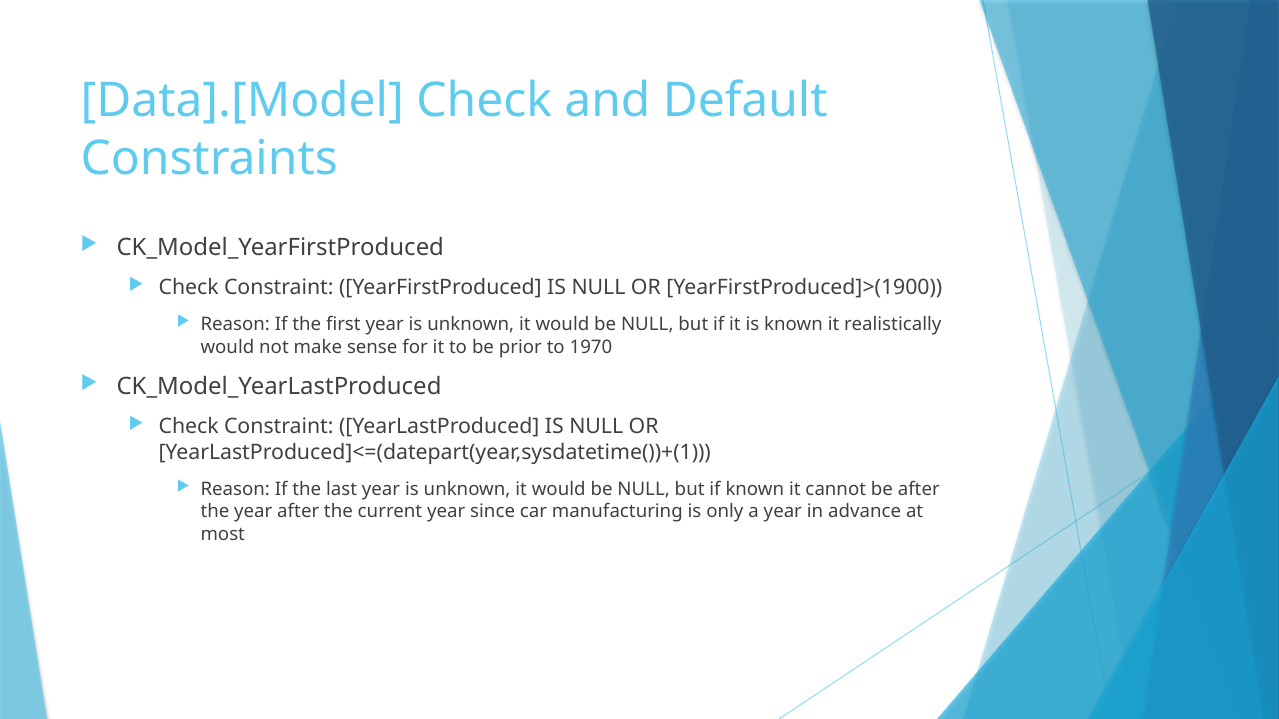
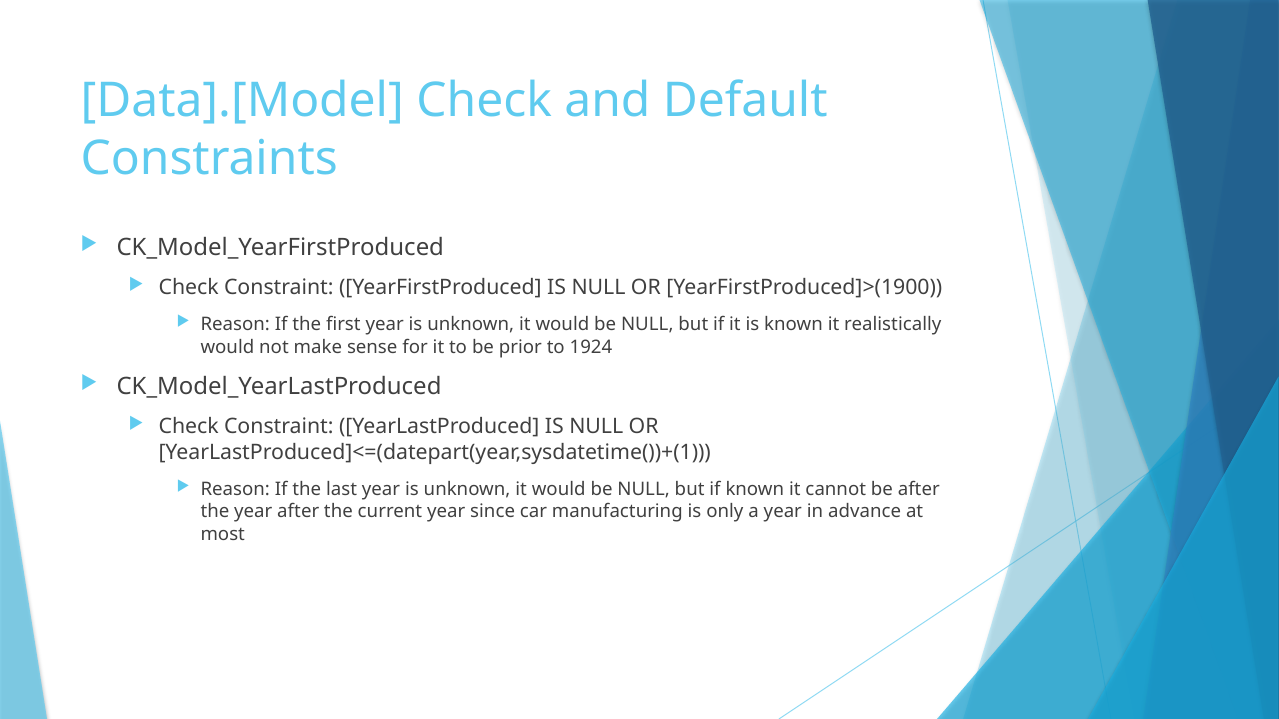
1970: 1970 -> 1924 (591, 347)
